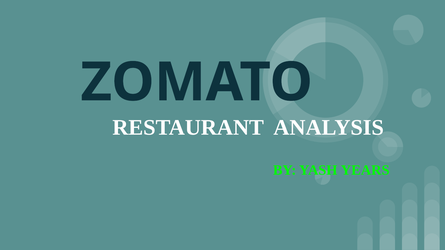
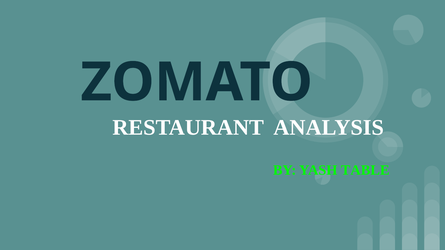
YEARS: YEARS -> TABLE (365, 170)
